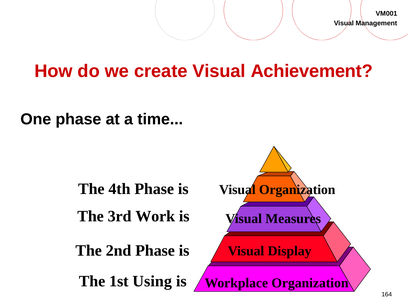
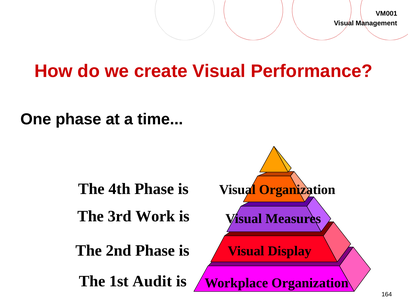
Achievement: Achievement -> Performance (312, 71)
Using: Using -> Audit (152, 281)
